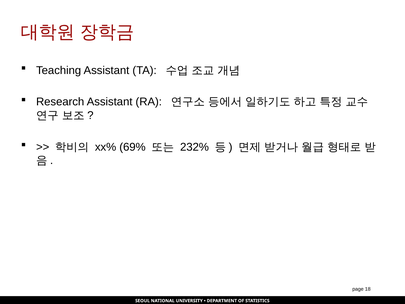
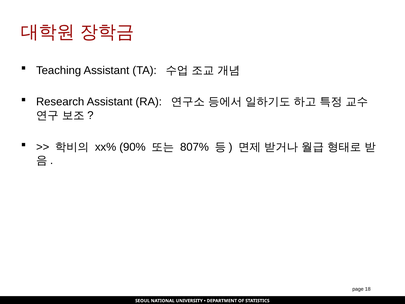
69%: 69% -> 90% (132, 147)
232%: 232% -> 807% (195, 147)
